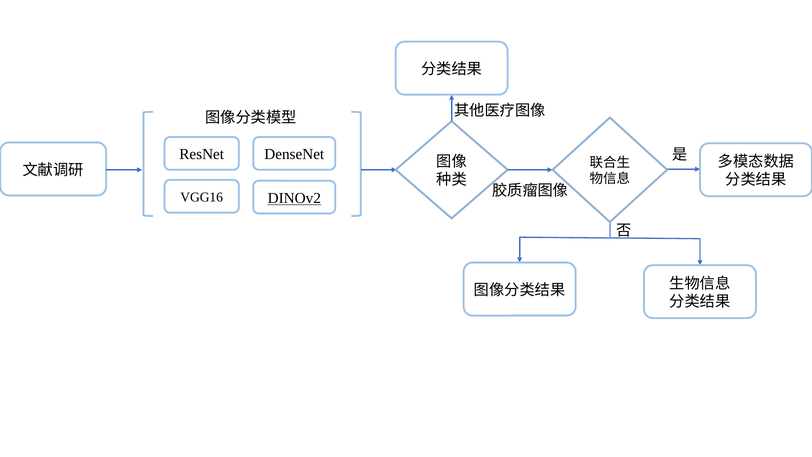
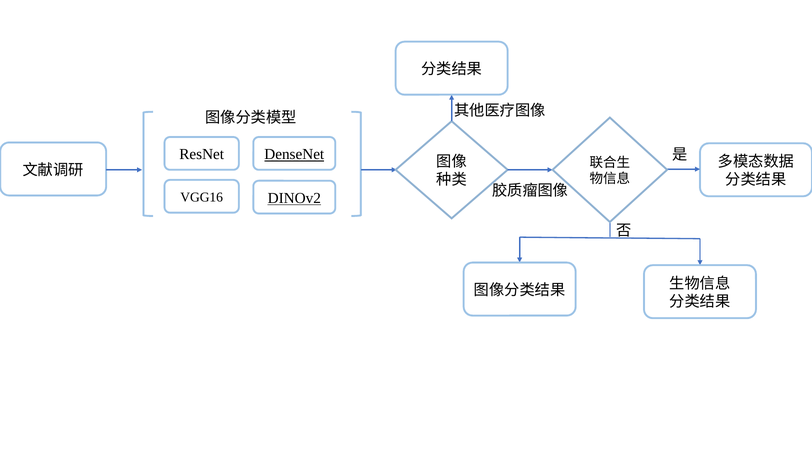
DenseNet underline: none -> present (294, 154)
